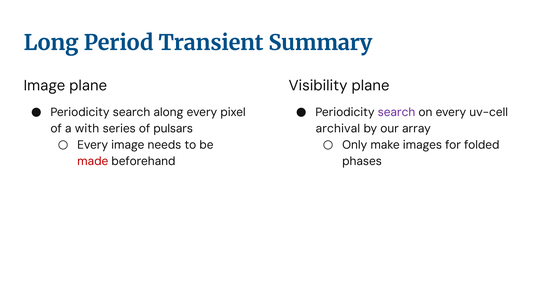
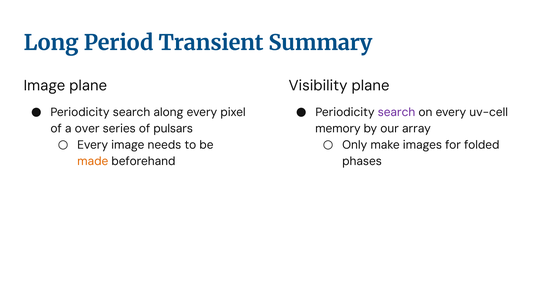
with: with -> over (87, 129)
archival: archival -> memory (338, 129)
made colour: red -> orange (93, 162)
